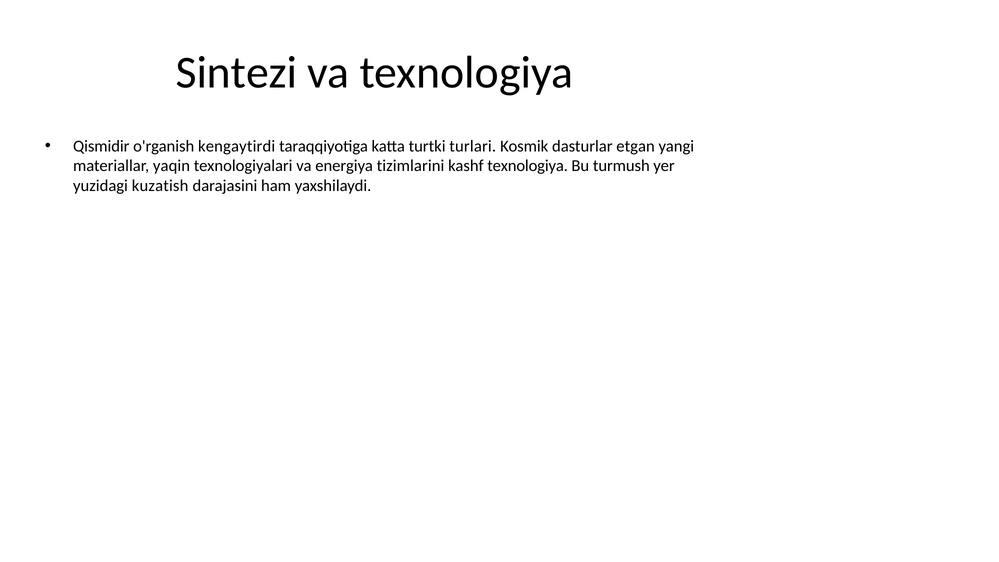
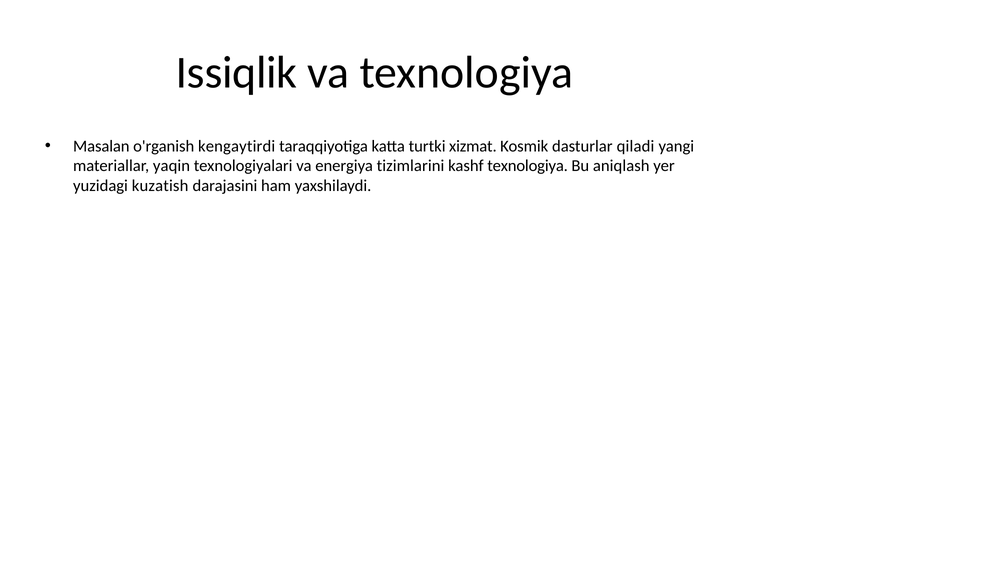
Sintezi: Sintezi -> Issiqlik (236, 73)
Qismidir: Qismidir -> Masalan (101, 146)
turlari: turlari -> xizmat (473, 146)
etgan: etgan -> qiladi (636, 146)
turmush: turmush -> aniqlash (621, 166)
